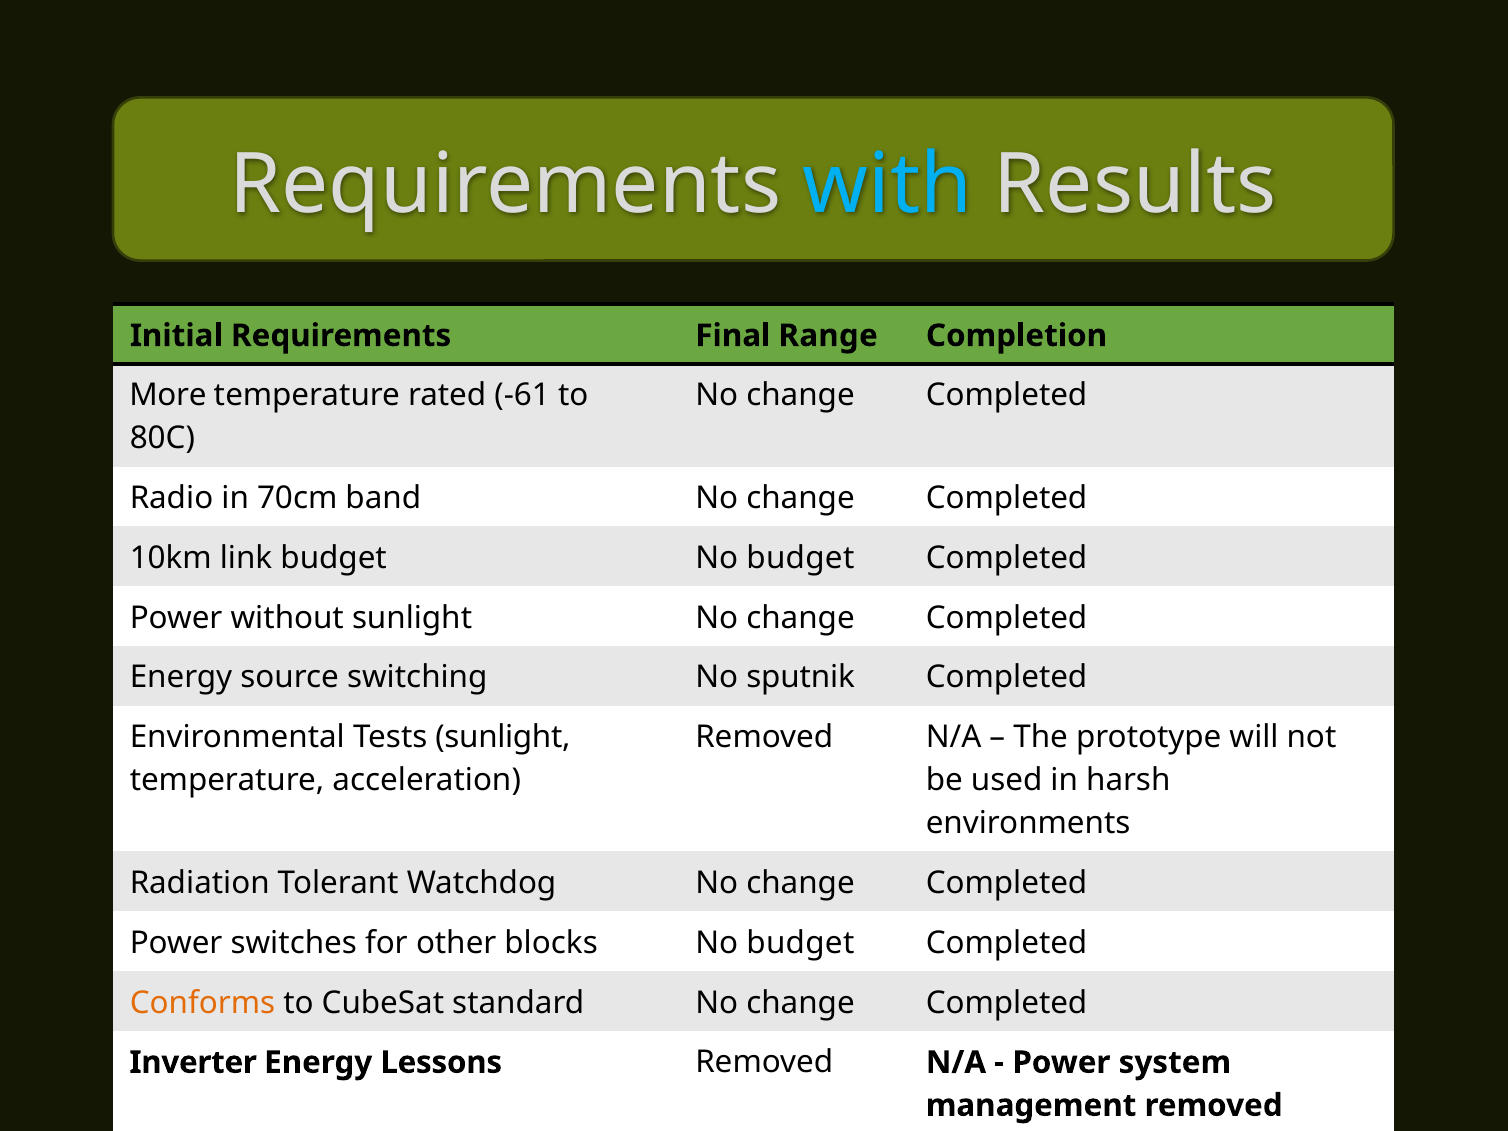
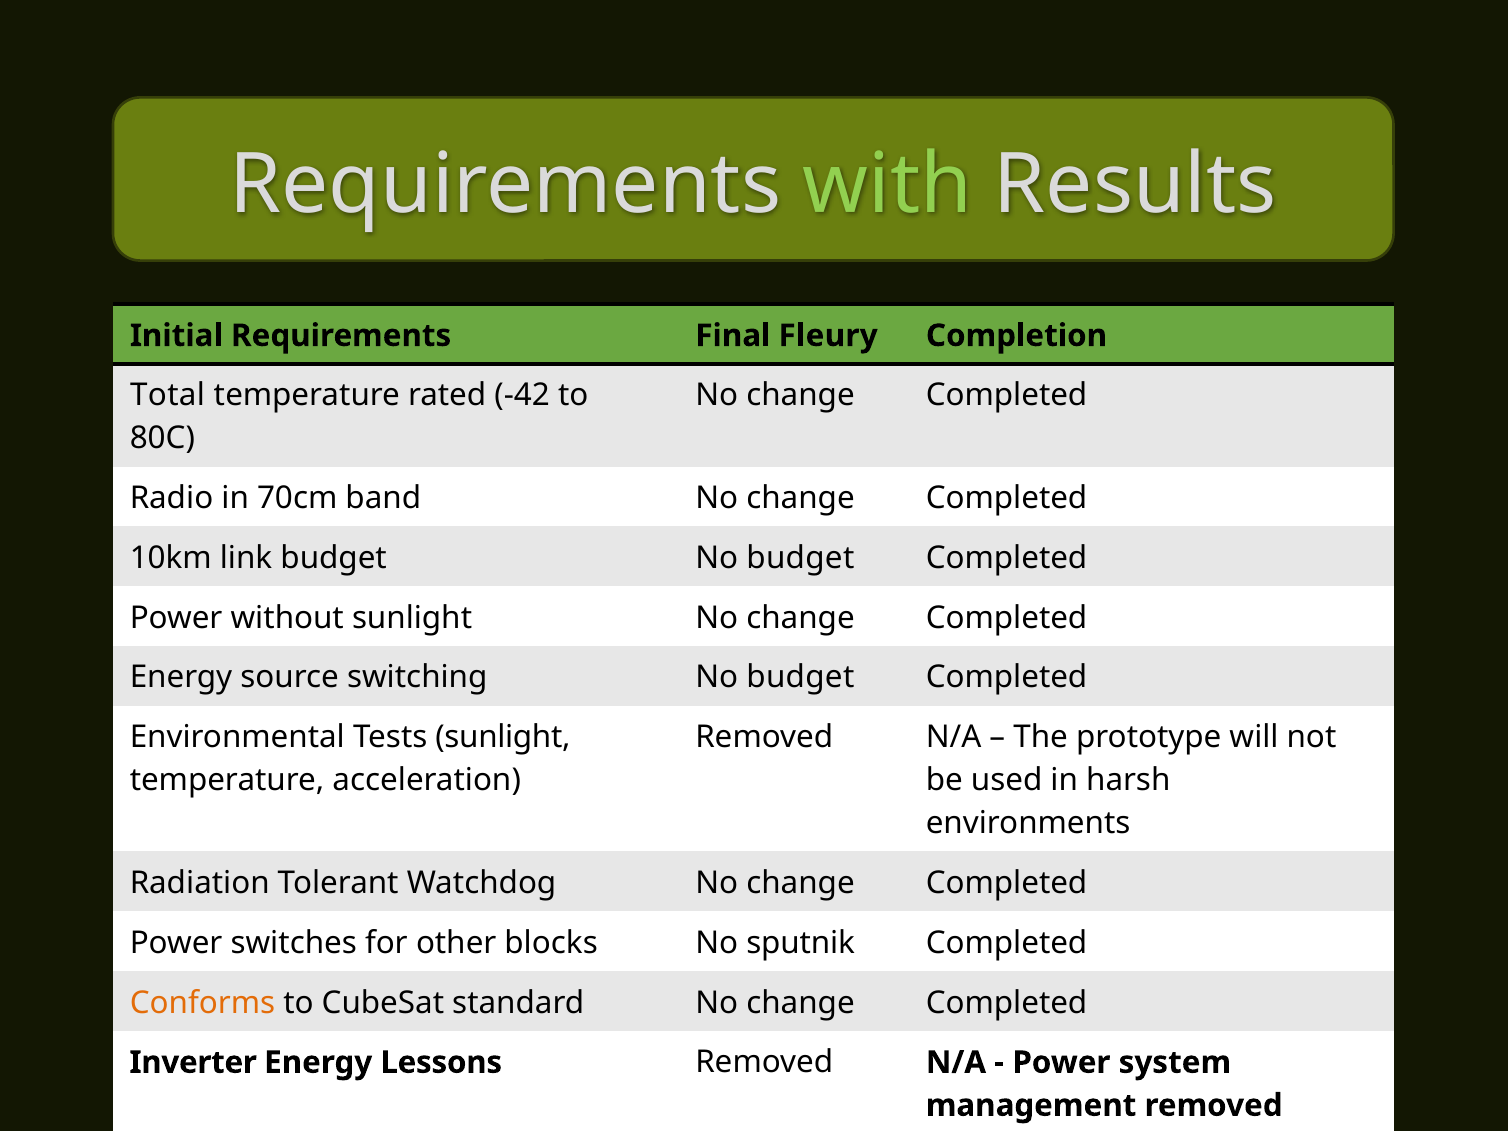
with colour: light blue -> light green (888, 185)
Range: Range -> Fleury (828, 336)
More: More -> Total (168, 395)
-61: -61 -> -42 (522, 395)
switching No sputnik: sputnik -> budget (800, 678)
blocks No budget: budget -> sputnik (801, 943)
